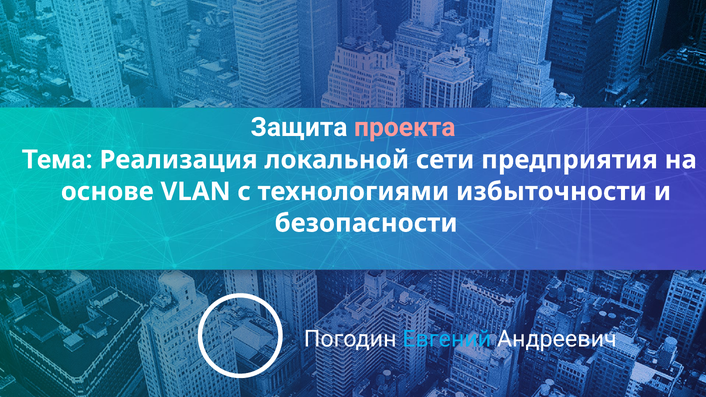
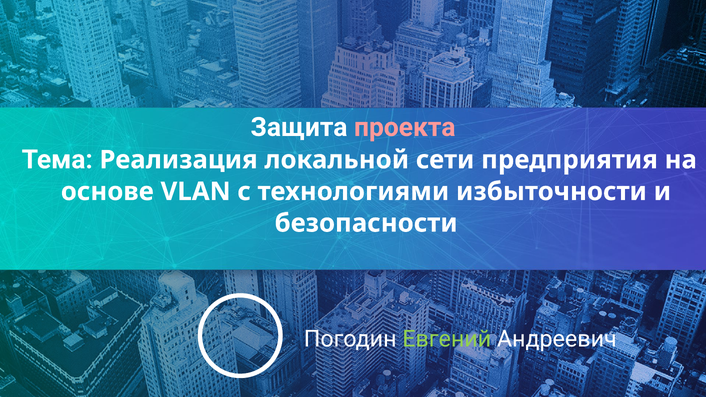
Евгений colour: light blue -> light green (447, 339)
